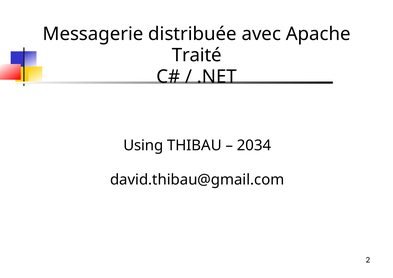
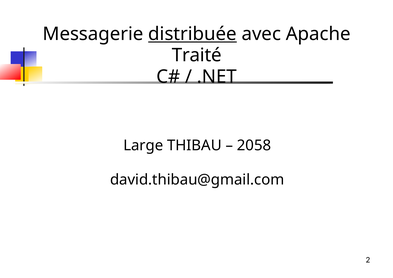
distribuée underline: none -> present (192, 34)
Using: Using -> Large (143, 145)
2034: 2034 -> 2058 (254, 145)
